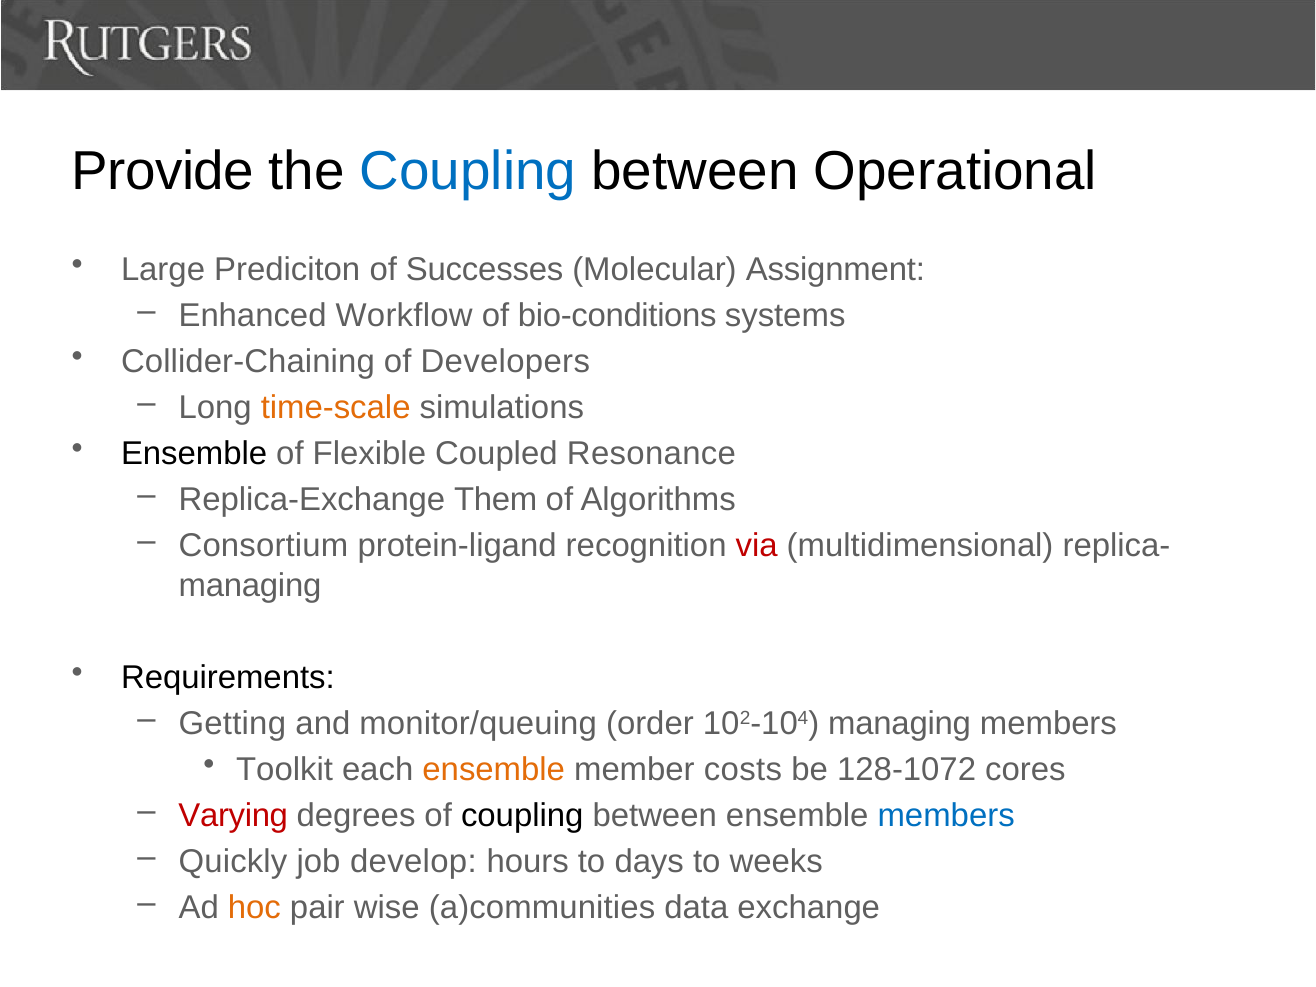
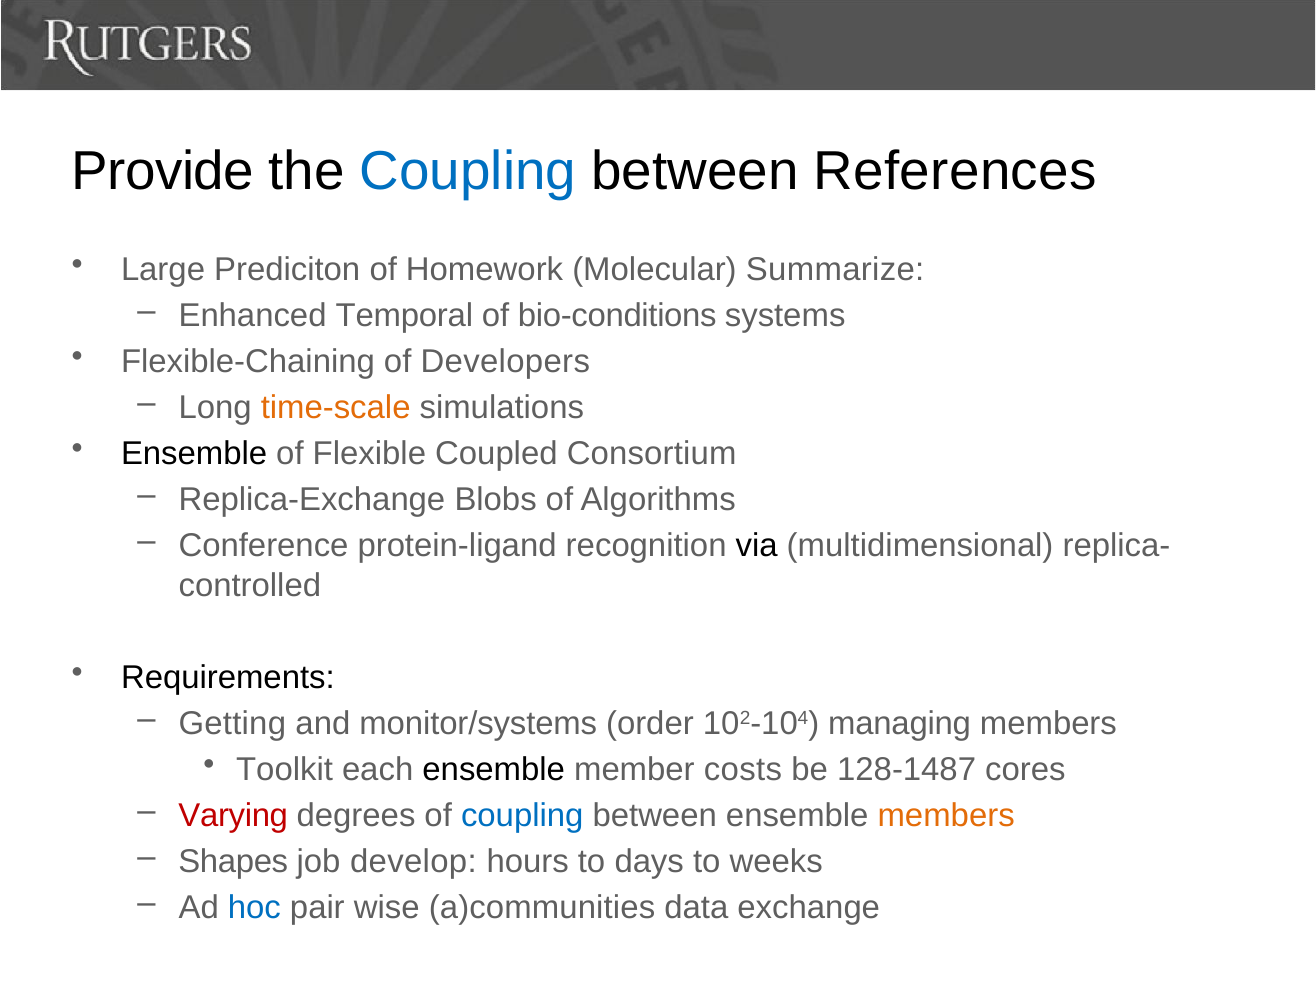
Operational: Operational -> References (955, 172)
Successes: Successes -> Homework (485, 270)
Assignment: Assignment -> Summarize (835, 270)
Workflow: Workflow -> Temporal (404, 316)
Collider-Chaining: Collider-Chaining -> Flexible-Chaining (248, 362)
Resonance: Resonance -> Consortium (652, 454)
Them: Them -> Blobs (496, 500)
Consortium: Consortium -> Conference (264, 546)
via colour: red -> black (757, 546)
managing: managing -> controlled (250, 585)
monitor/queuing: monitor/queuing -> monitor/systems (478, 724)
ensemble colour: orange -> black (494, 770)
128-1072: 128-1072 -> 128-1487 (907, 770)
coupling colour: black -> blue (522, 816)
members colour: blue -> orange (946, 816)
Quickly: Quickly -> Shapes (233, 862)
hoc colour: orange -> blue (254, 908)
